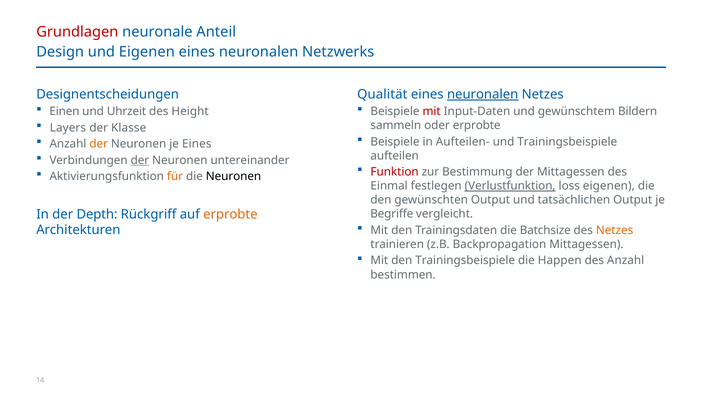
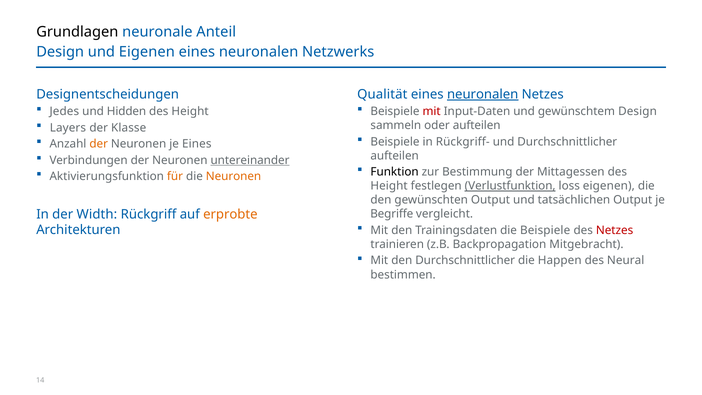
Grundlagen colour: red -> black (77, 32)
Einen: Einen -> Jedes (64, 111)
Uhrzeit: Uhrzeit -> Hidden (127, 111)
gewünschtem Bildern: Bildern -> Design (638, 111)
oder erprobte: erprobte -> aufteilen (477, 125)
Aufteilen-: Aufteilen- -> Rückgriff- (463, 142)
und Trainingsbeispiele: Trainingsbeispiele -> Durchschnittlicher (567, 142)
der underline: present -> none (140, 160)
untereinander underline: none -> present (250, 160)
Funktion colour: red -> black (395, 172)
Neuronen colour: black -> orange (234, 176)
Einmal: Einmal -> Height (389, 186)
Depth: Depth -> Width (97, 214)
die Batchsize: Batchsize -> Beispiele (545, 230)
Netzes colour: orange -> red (615, 230)
Backpropagation Mittagessen: Mittagessen -> Mitgebracht (586, 244)
den Trainingsbeispiele: Trainingsbeispiele -> Durchschnittlicher (465, 261)
des Anzahl: Anzahl -> Neural (626, 261)
